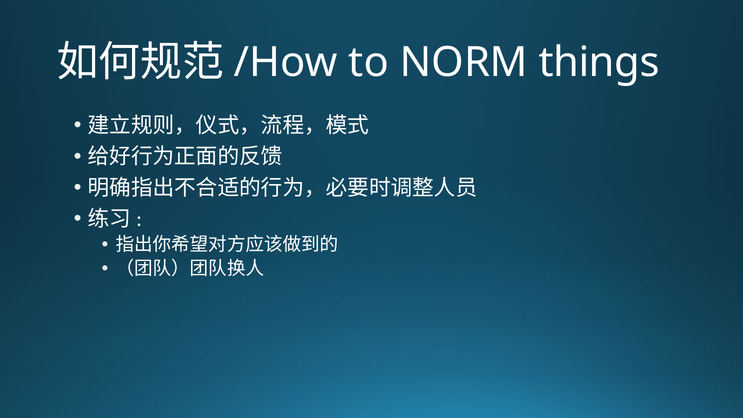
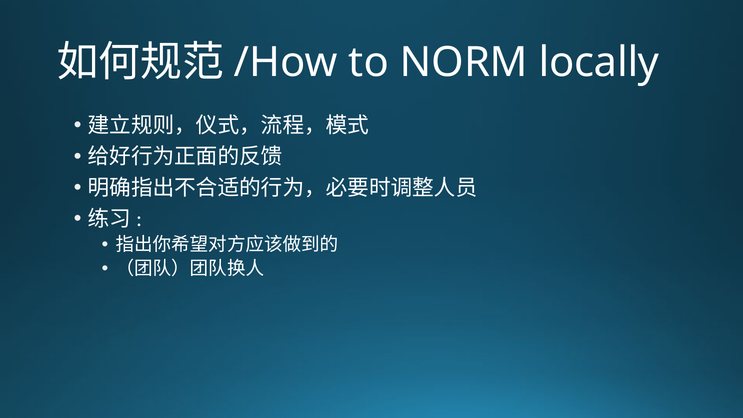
things: things -> locally (599, 62)
